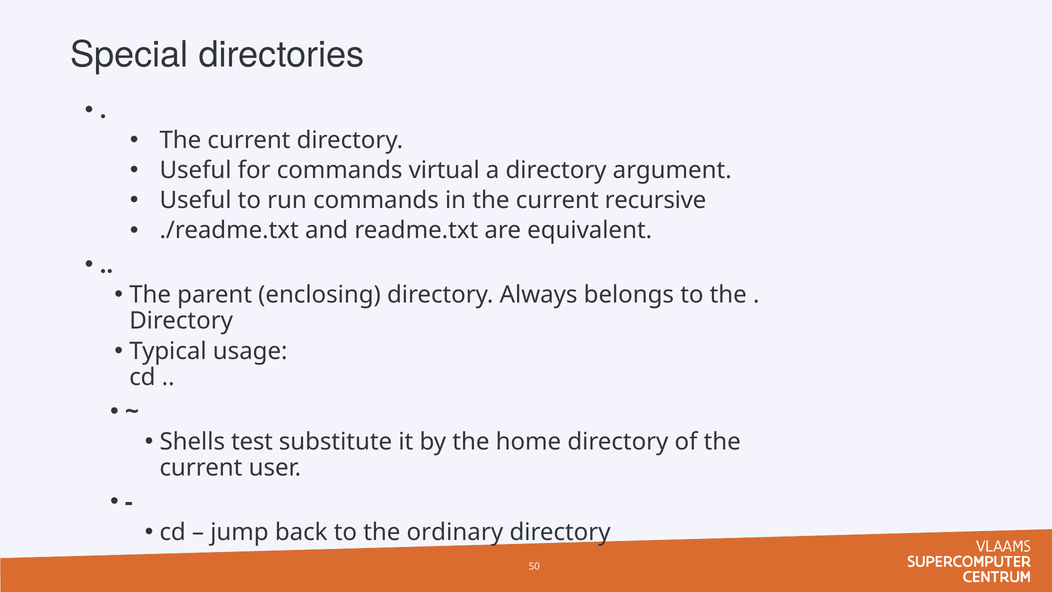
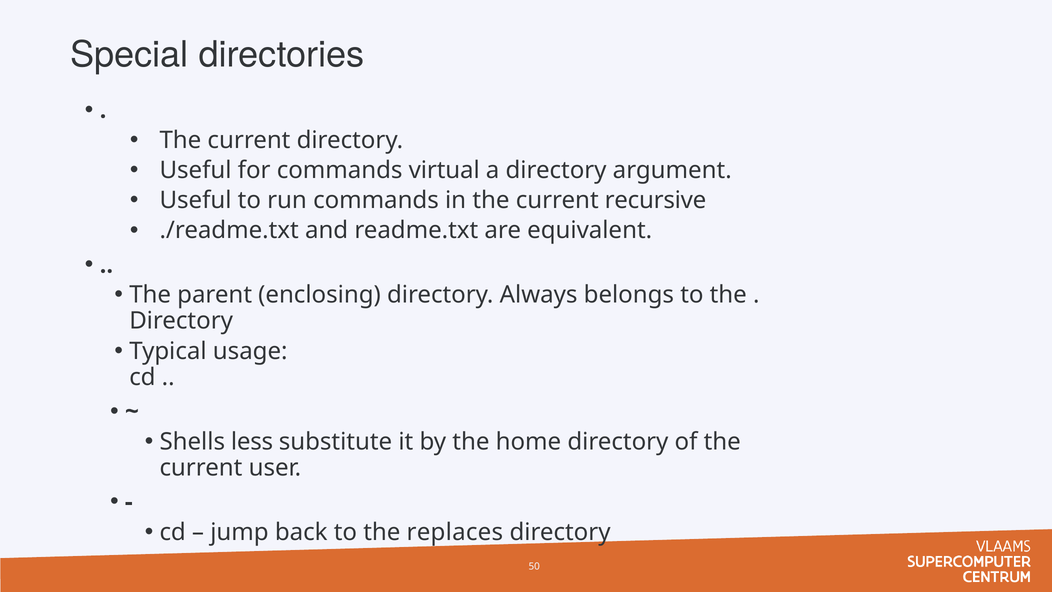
test: test -> less (252, 441)
ordinary: ordinary -> replaces (455, 532)
